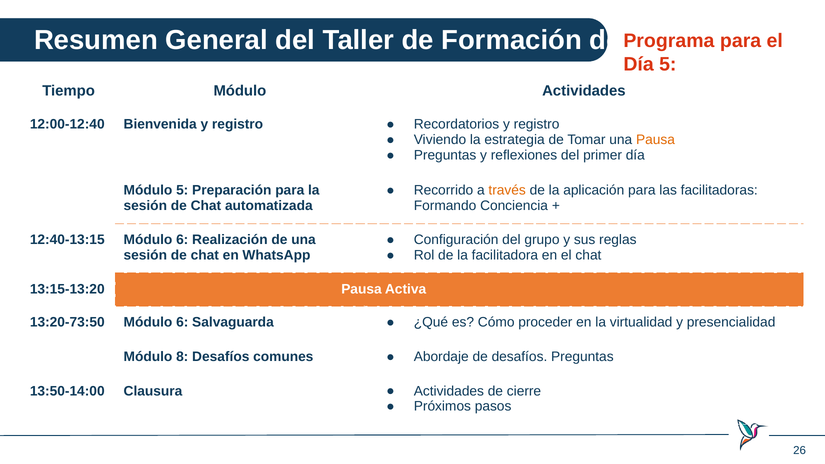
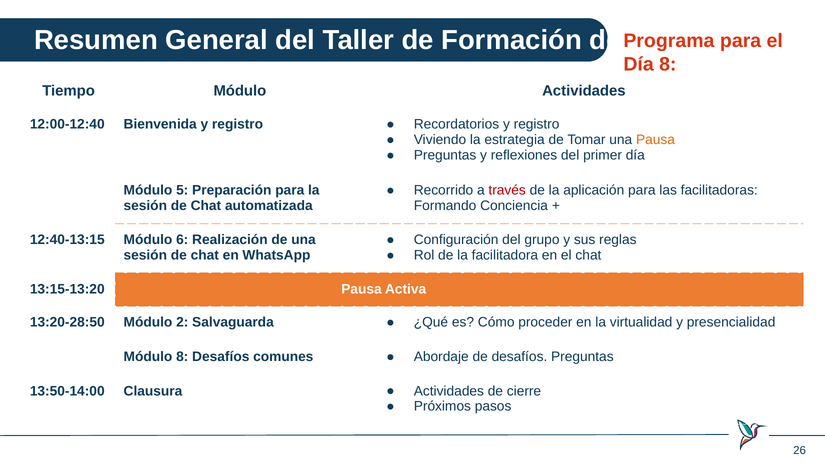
Día 5: 5 -> 8 (668, 64)
través colour: orange -> red (507, 190)
13:20-73:50: 13:20-73:50 -> 13:20-28:50 (67, 322)
6: 6 -> 2 (182, 322)
